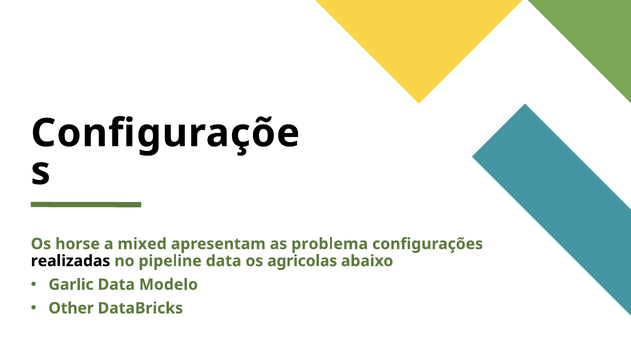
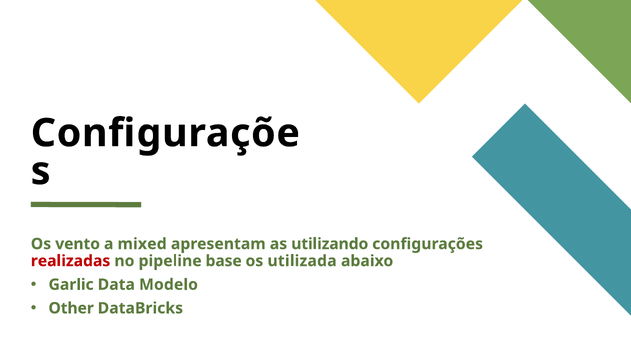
horse: horse -> vento (78, 244)
problema: problema -> utilizando (330, 244)
realizadas colour: black -> red (71, 261)
pipeline data: data -> base (224, 261)
agricolas: agricolas -> utilizada (302, 261)
